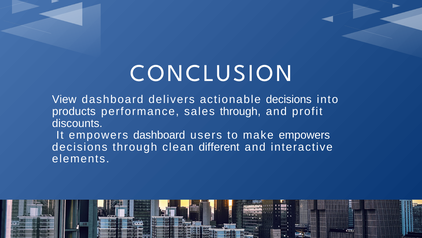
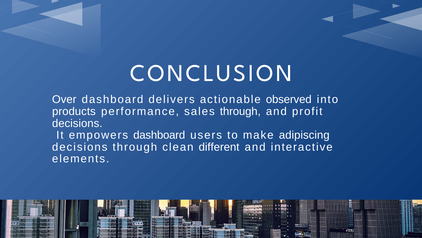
View: View -> Over (64, 99)
actionable decisions: decisions -> observed (289, 99)
discounts: discounts -> decisions (77, 123)
make empowers: empowers -> adipiscing (304, 135)
